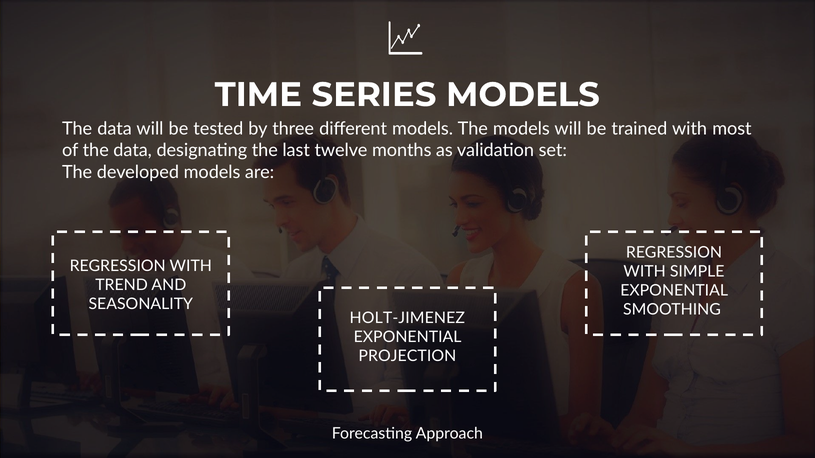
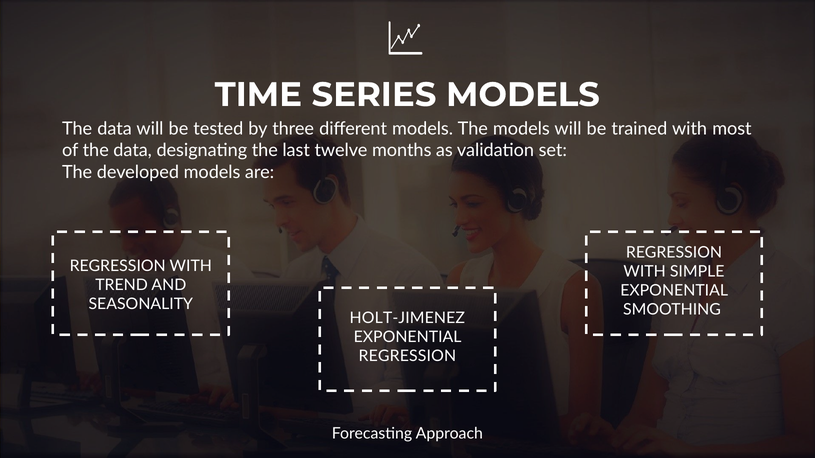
PROJECTION: PROJECTION -> REGRESSION (407, 356)
